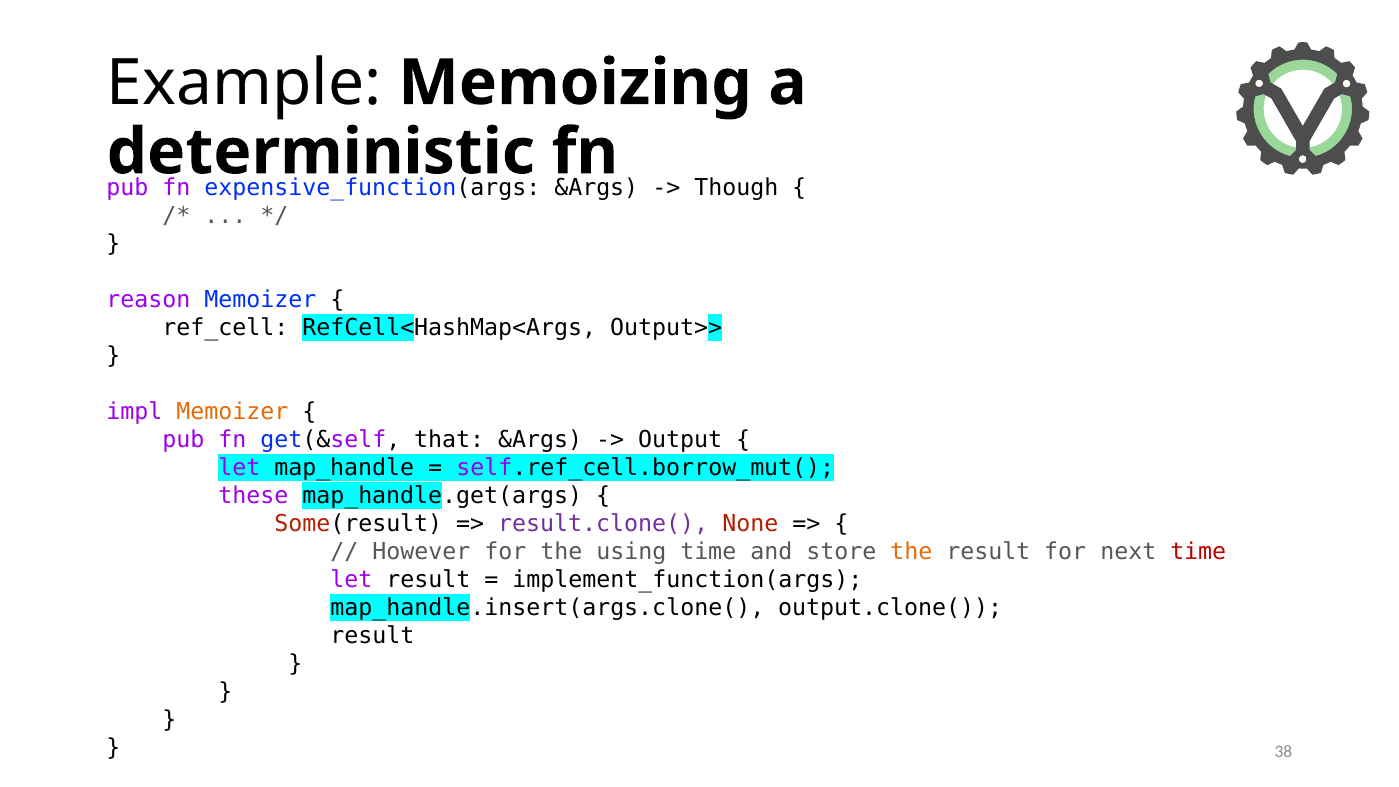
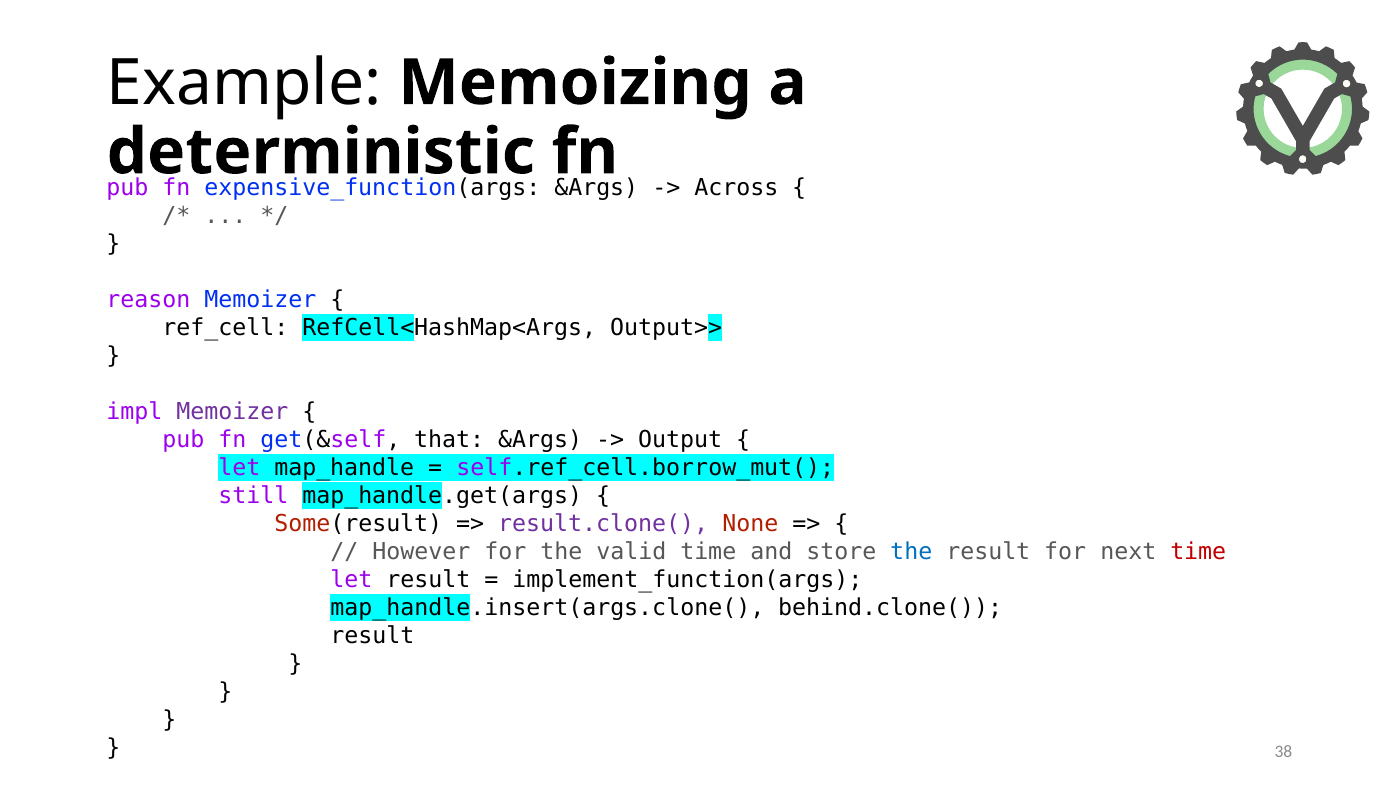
Though: Though -> Across (736, 188)
Memoizer colour: orange -> purple (232, 412)
these: these -> still (253, 496)
using: using -> valid (631, 552)
the colour: orange -> blue (911, 552)
output.clone(: output.clone( -> behind.clone( (890, 608)
